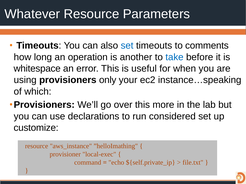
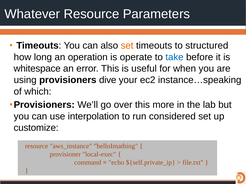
set colour: blue -> orange (127, 46)
comments: comments -> structured (207, 46)
another: another -> operate (136, 57)
only: only -> dive (108, 80)
declarations: declarations -> interpolation (94, 117)
